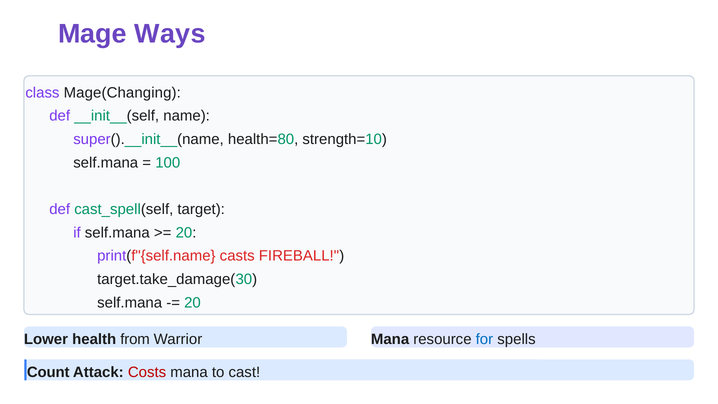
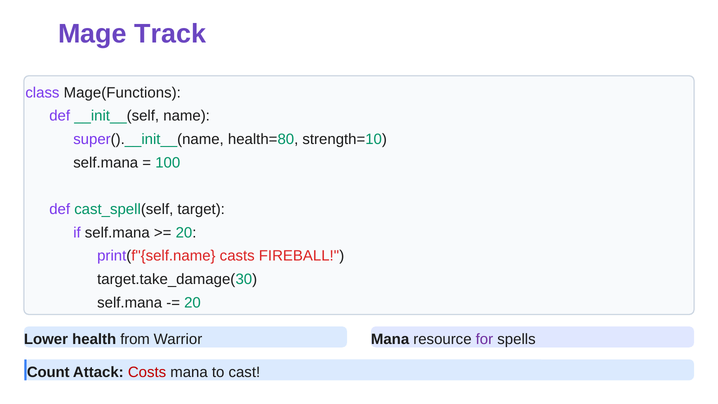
Ways: Ways -> Track (170, 34)
Mage(Changing: Mage(Changing -> Mage(Functions (122, 93)
for colour: blue -> purple (484, 339)
